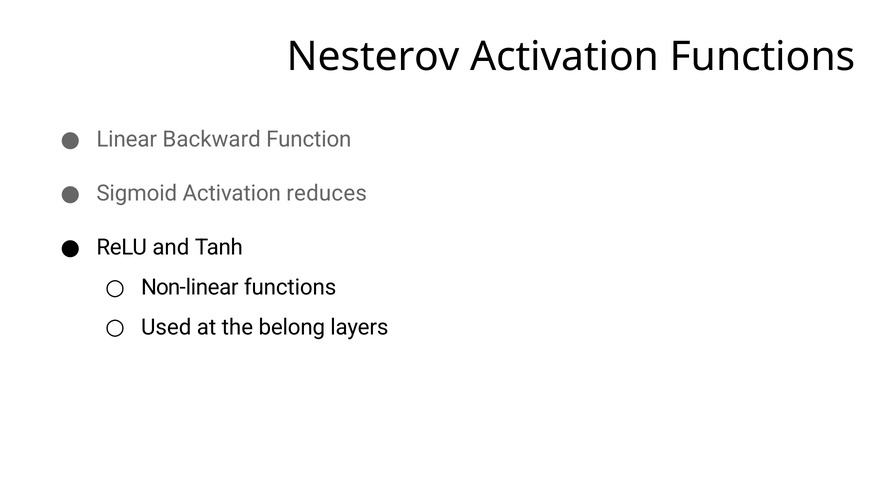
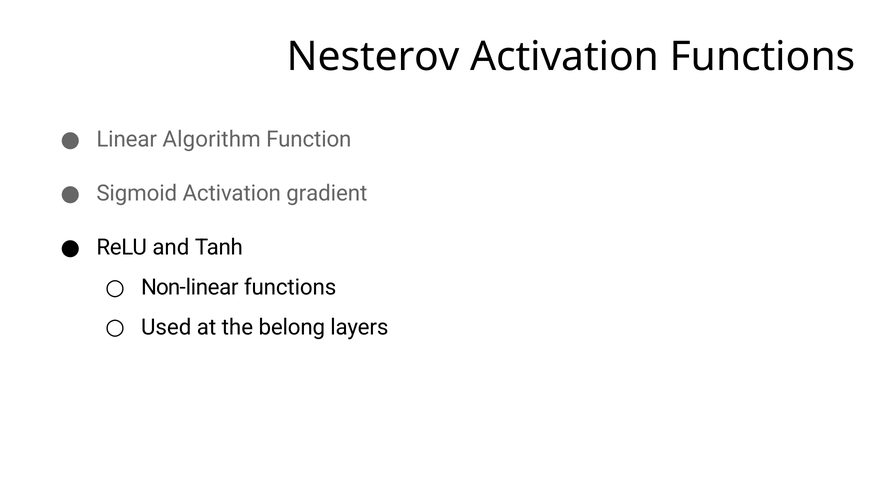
Backward: Backward -> Algorithm (212, 140)
reduces: reduces -> gradient (327, 194)
